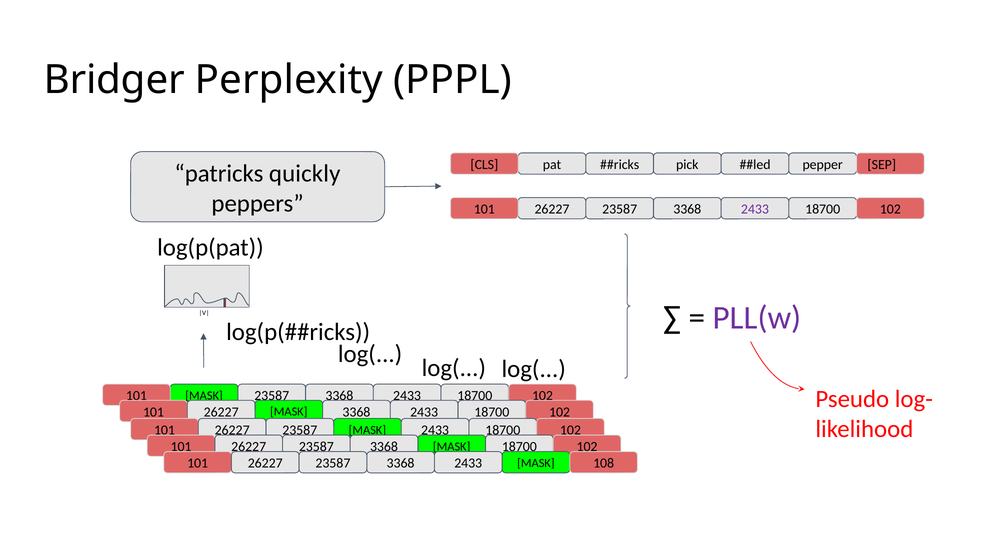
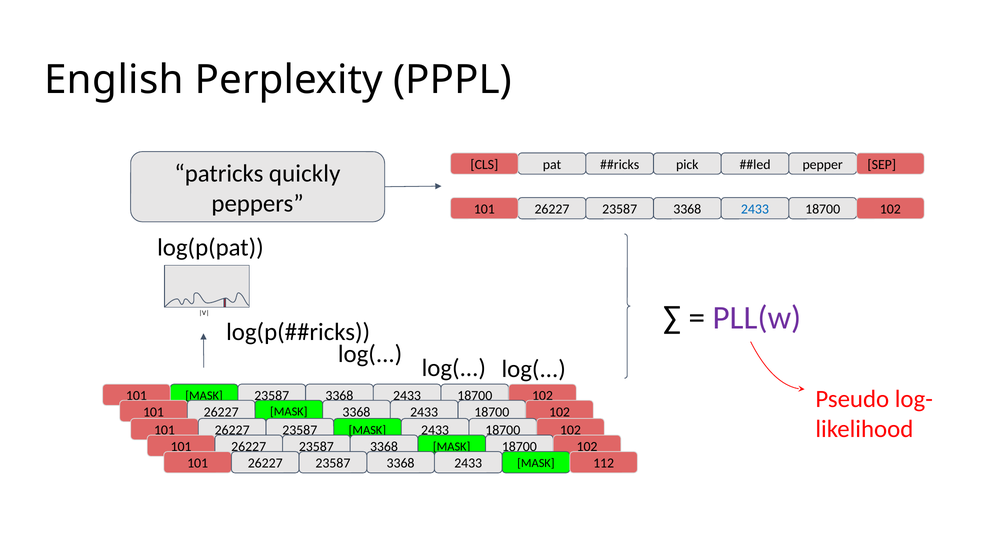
Bridger: Bridger -> English (114, 80)
2433 colour: purple -> blue (755, 209)
108: 108 -> 112 (604, 463)
